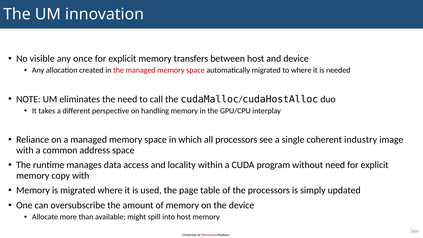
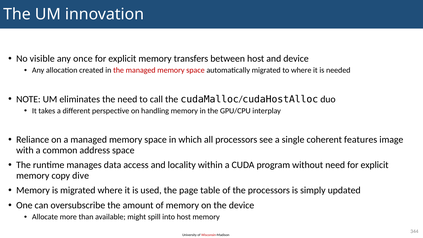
industry: industry -> features (361, 140)
copy with: with -> dive (81, 175)
